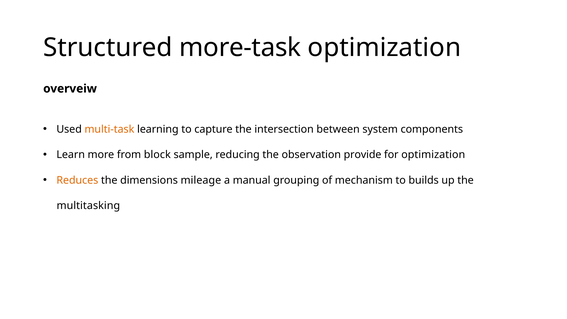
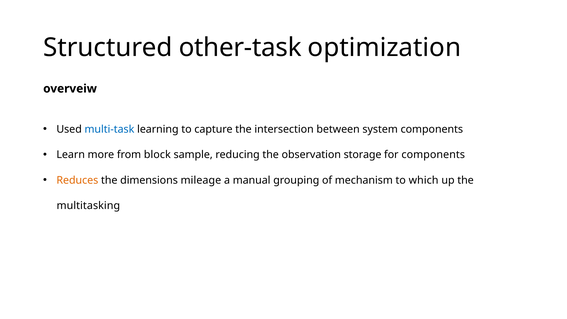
more-task: more-task -> other-task (240, 48)
multi-task colour: orange -> blue (109, 129)
provide: provide -> storage (363, 155)
for optimization: optimization -> components (433, 155)
builds: builds -> which (424, 180)
